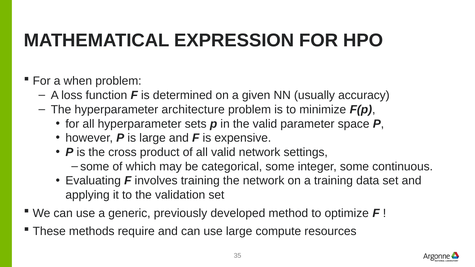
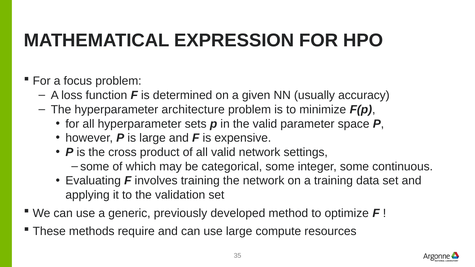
when: when -> focus (78, 81)
